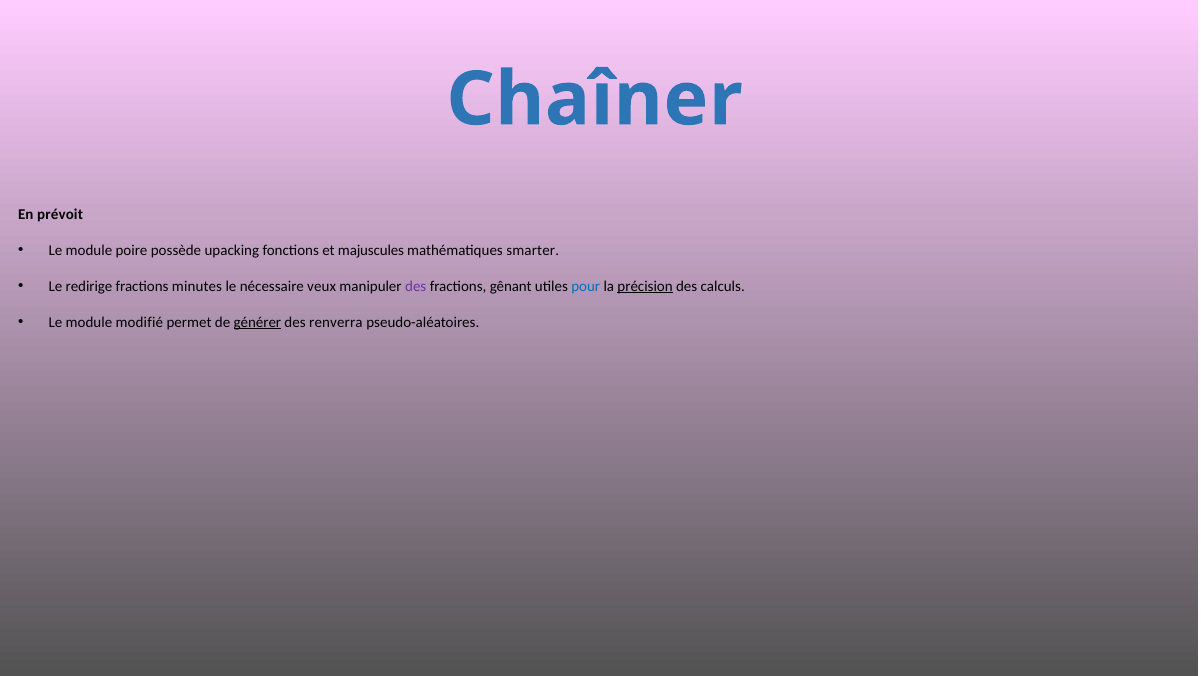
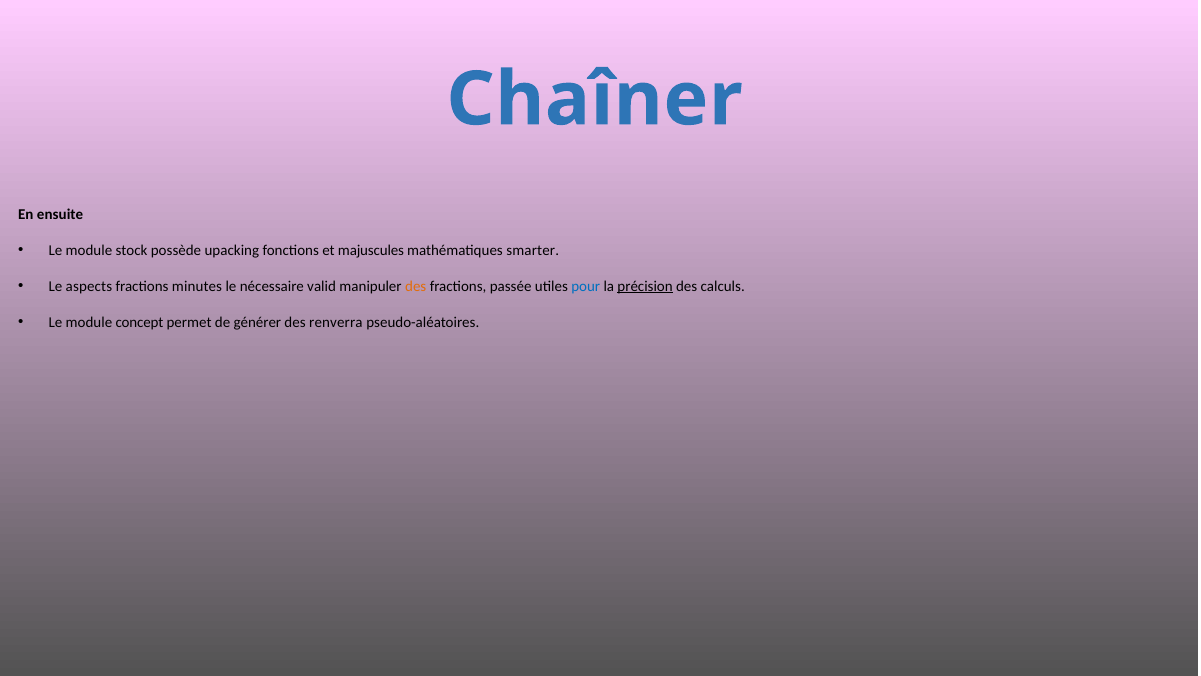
prévoit: prévoit -> ensuite (60, 214)
poire: poire -> stock (132, 250)
redirige: redirige -> aspects (89, 286)
veux: veux -> valid (322, 286)
des colour: purple -> orange (416, 286)
gênant: gênant -> passée (511, 286)
modifié: modifié -> concept (139, 322)
générer underline: present -> none (257, 322)
